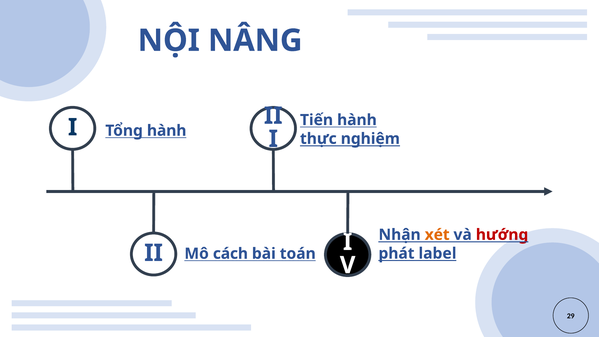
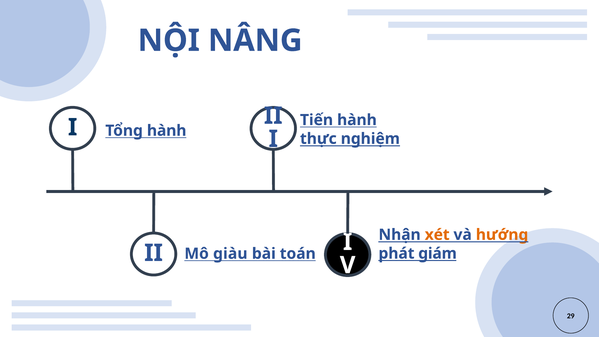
hướng colour: red -> orange (502, 235)
label: label -> giám (438, 253)
cách: cách -> giàu (230, 254)
